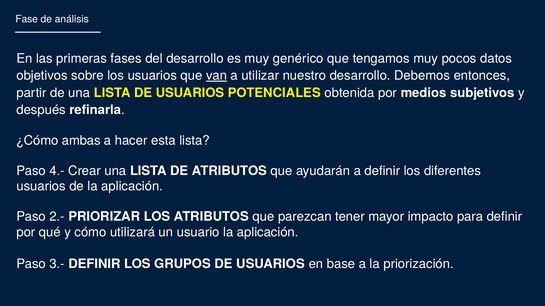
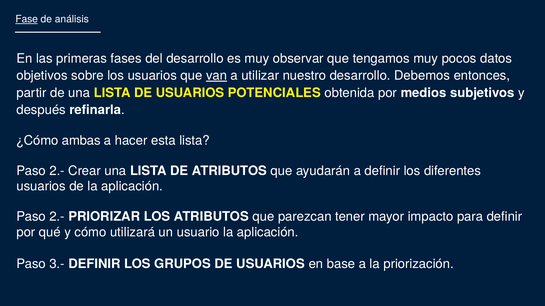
Fase underline: none -> present (27, 19)
genérico: genérico -> observar (298, 58)
4.-: 4.- -> 2.- (57, 171)
